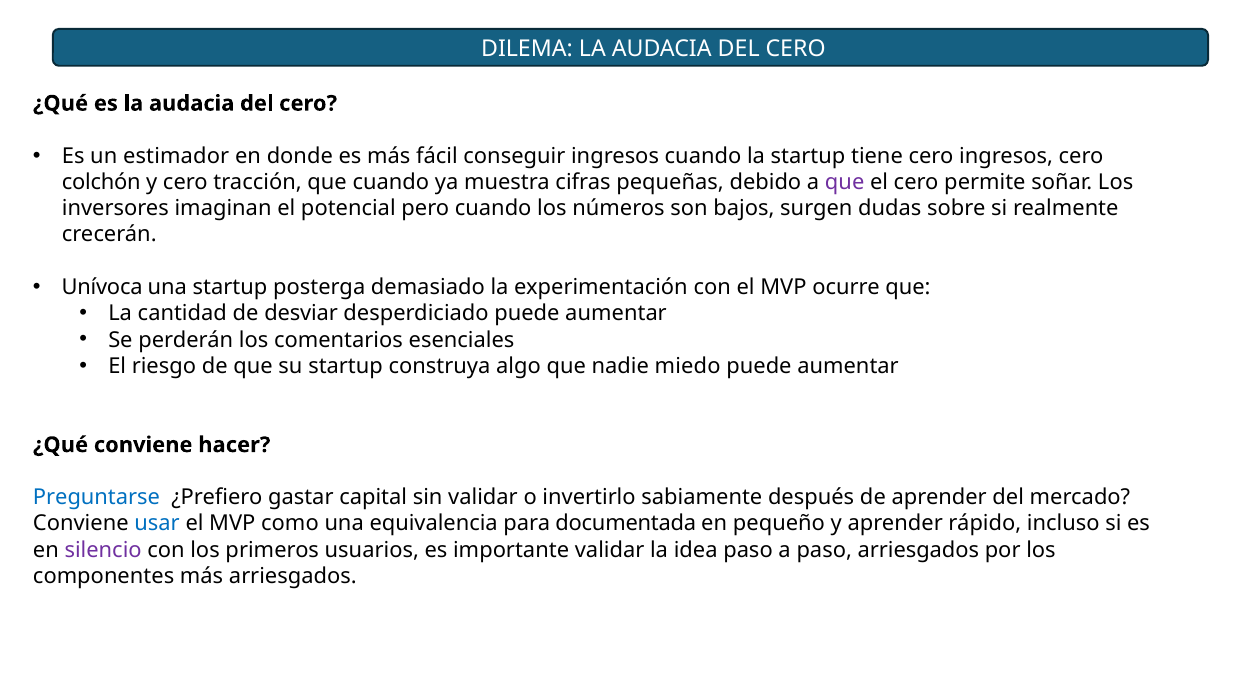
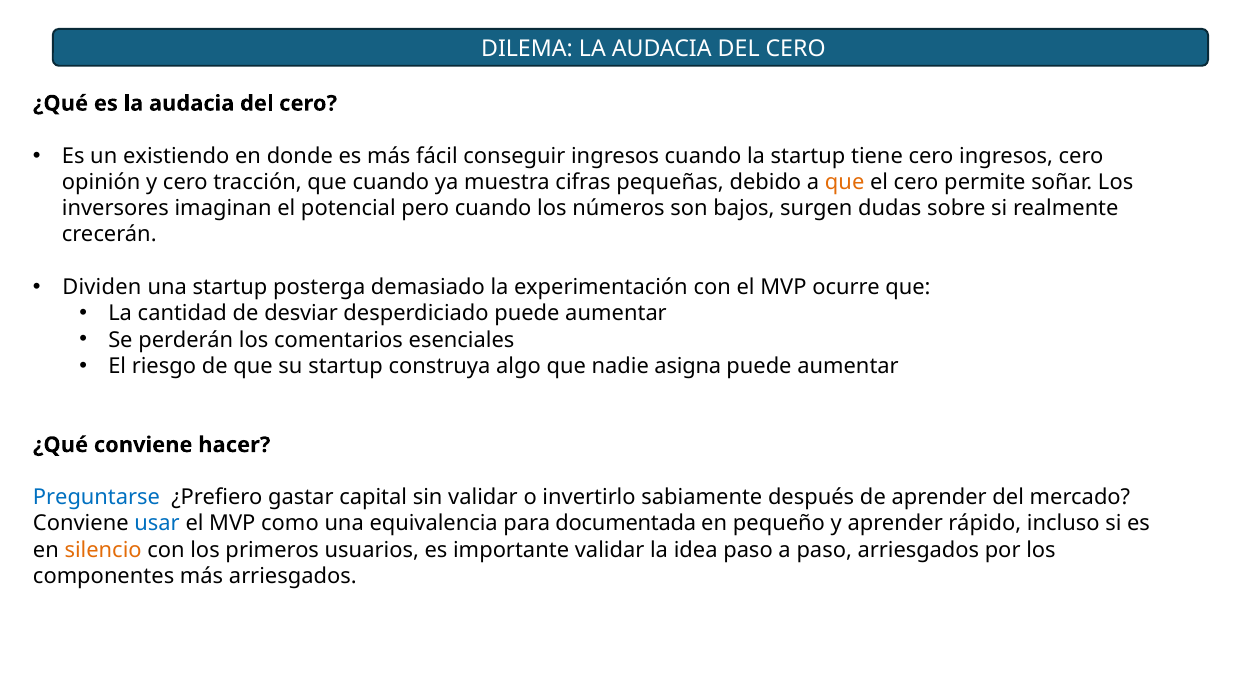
estimador: estimador -> existiendo (176, 156)
colchón: colchón -> opinión (101, 182)
que colour: purple -> orange (845, 182)
Unívoca: Unívoca -> Dividen (102, 287)
miedo: miedo -> asigna (688, 366)
silencio colour: purple -> orange (103, 550)
